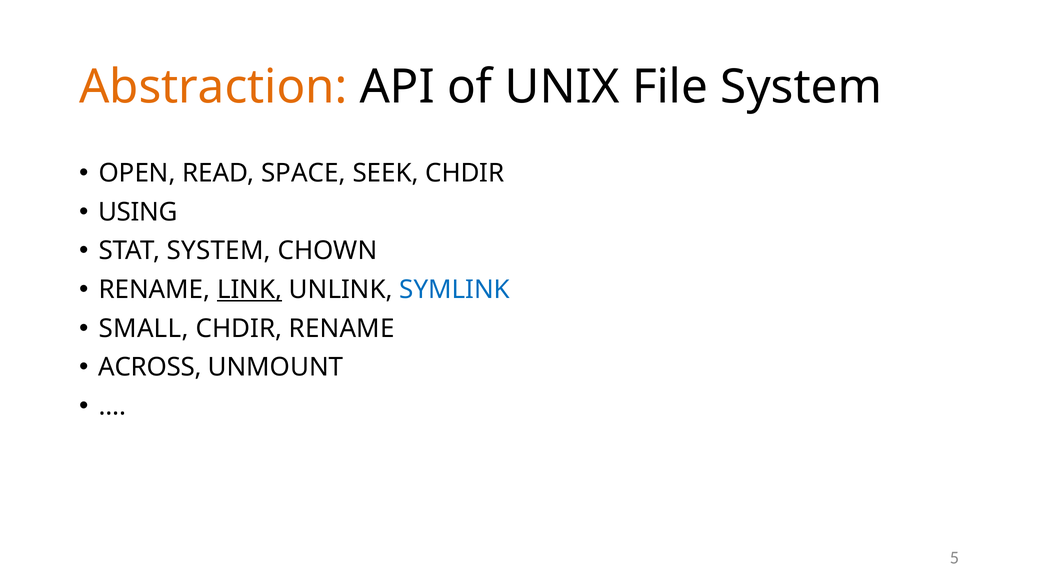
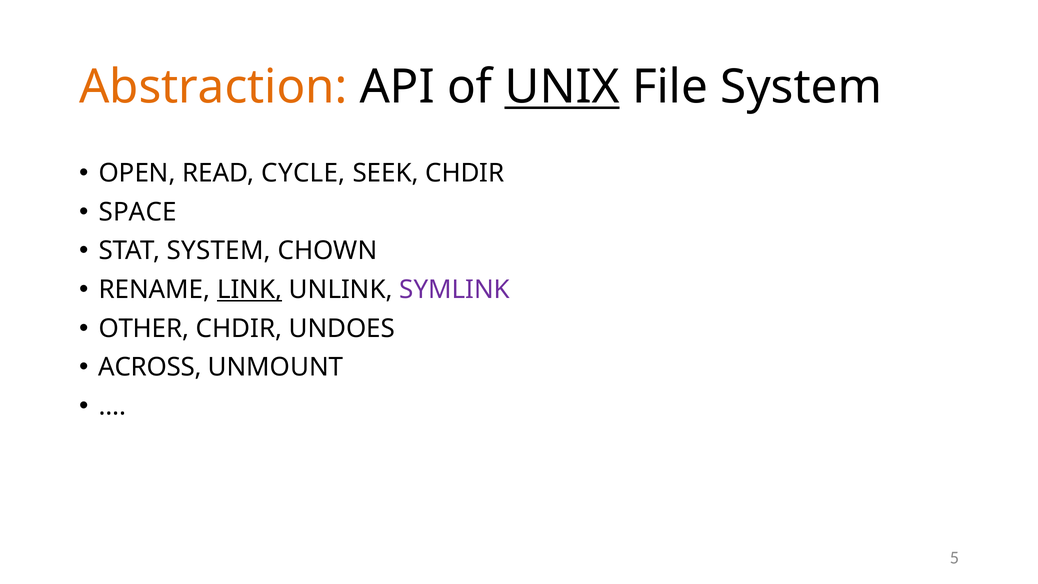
UNIX underline: none -> present (562, 87)
SPACE: SPACE -> CYCLE (303, 173)
USING: USING -> SPACE (138, 212)
SYMLINK colour: blue -> purple (455, 290)
SMALL: SMALL -> OTHER (144, 329)
CHDIR RENAME: RENAME -> UNDOES (342, 329)
